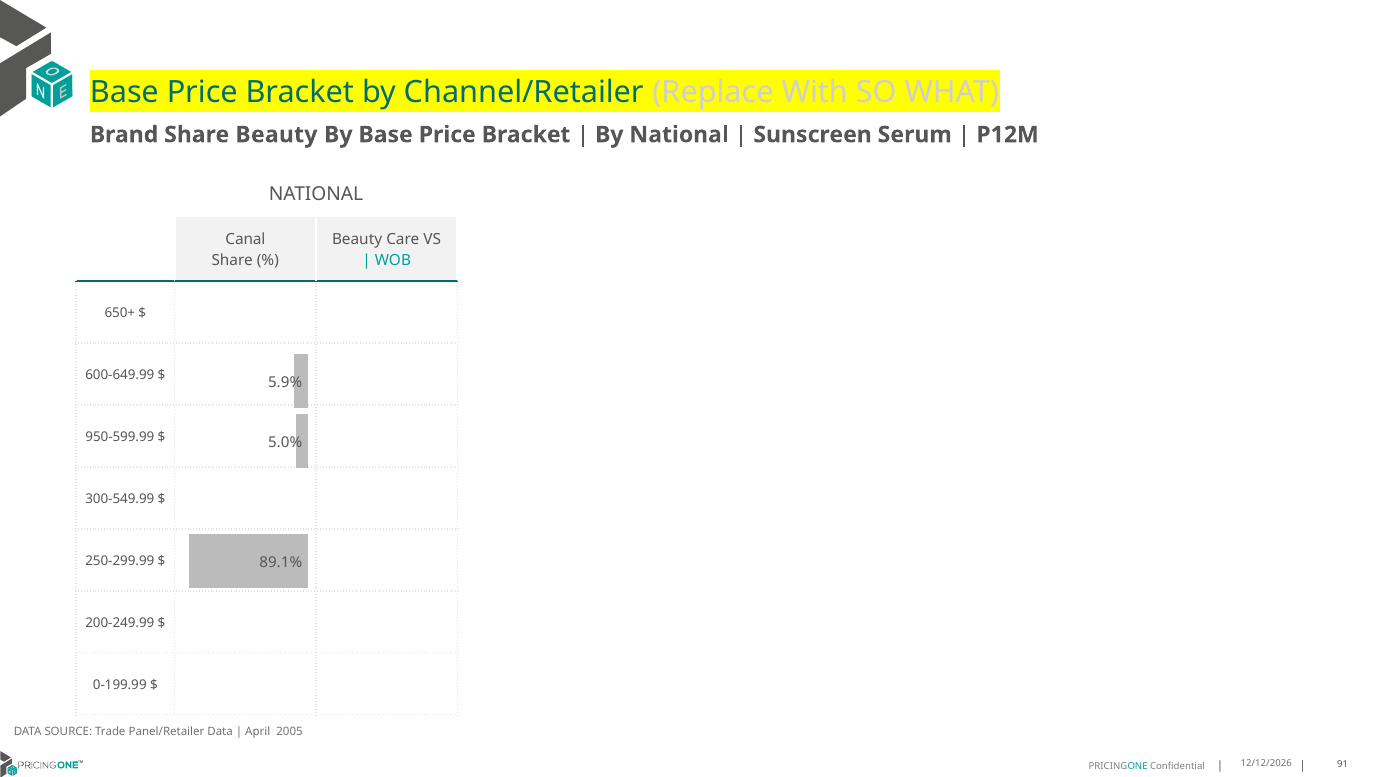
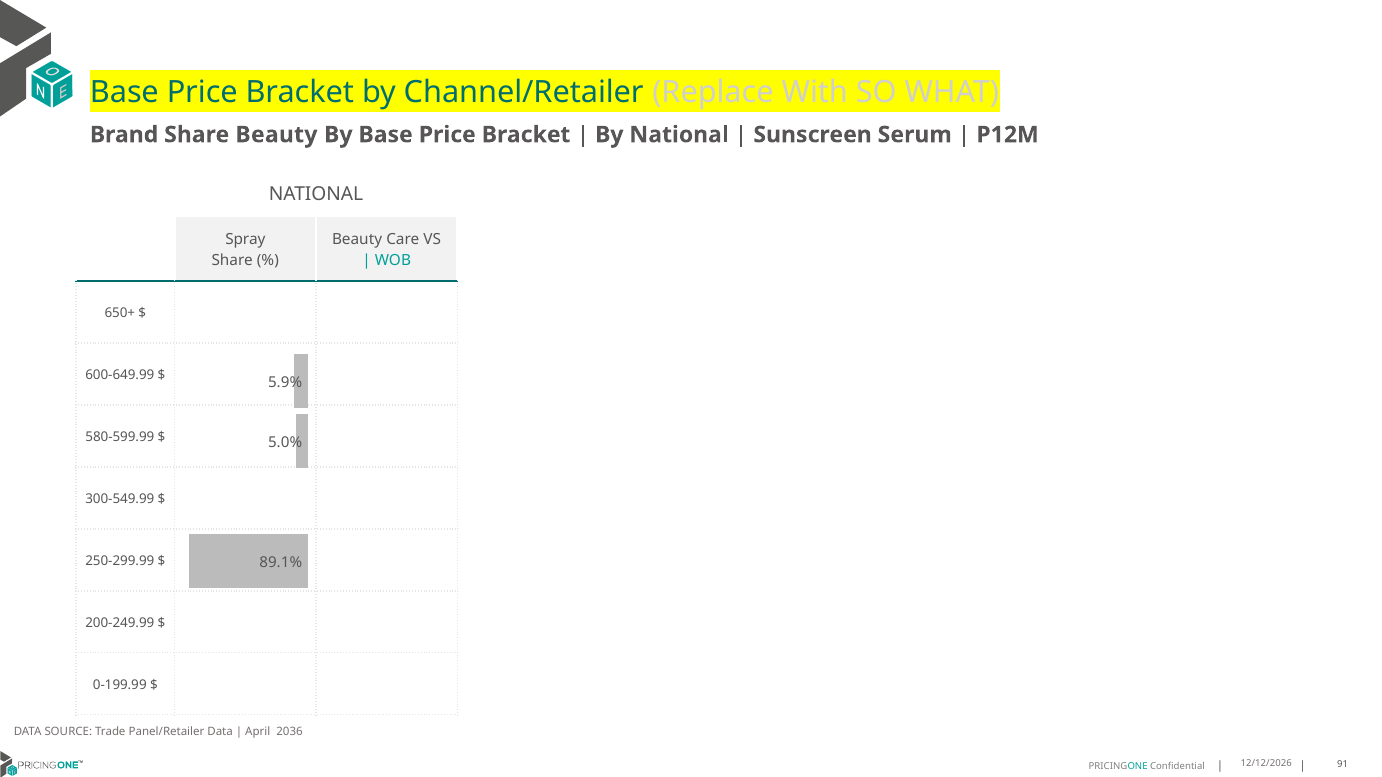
Canal: Canal -> Spray (245, 239)
950-599.99: 950-599.99 -> 580-599.99 (120, 437)
2005: 2005 -> 2036 (290, 732)
